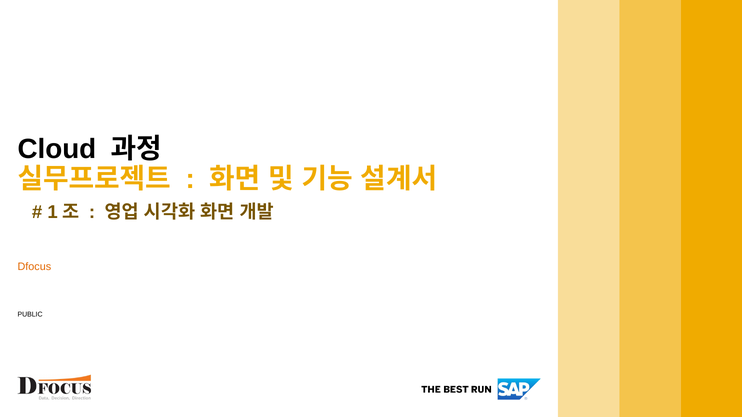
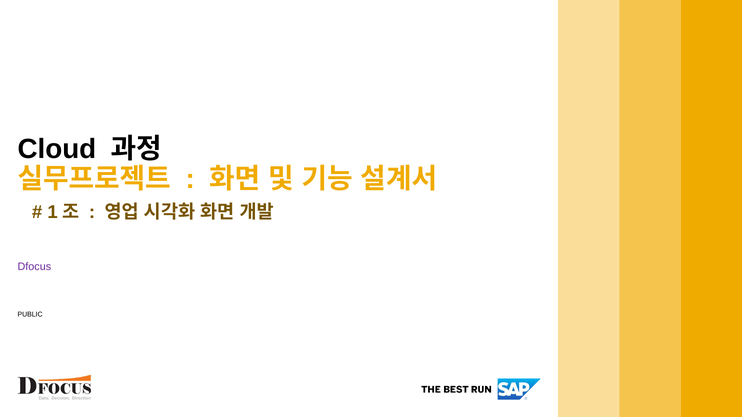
Dfocus colour: orange -> purple (34, 267)
